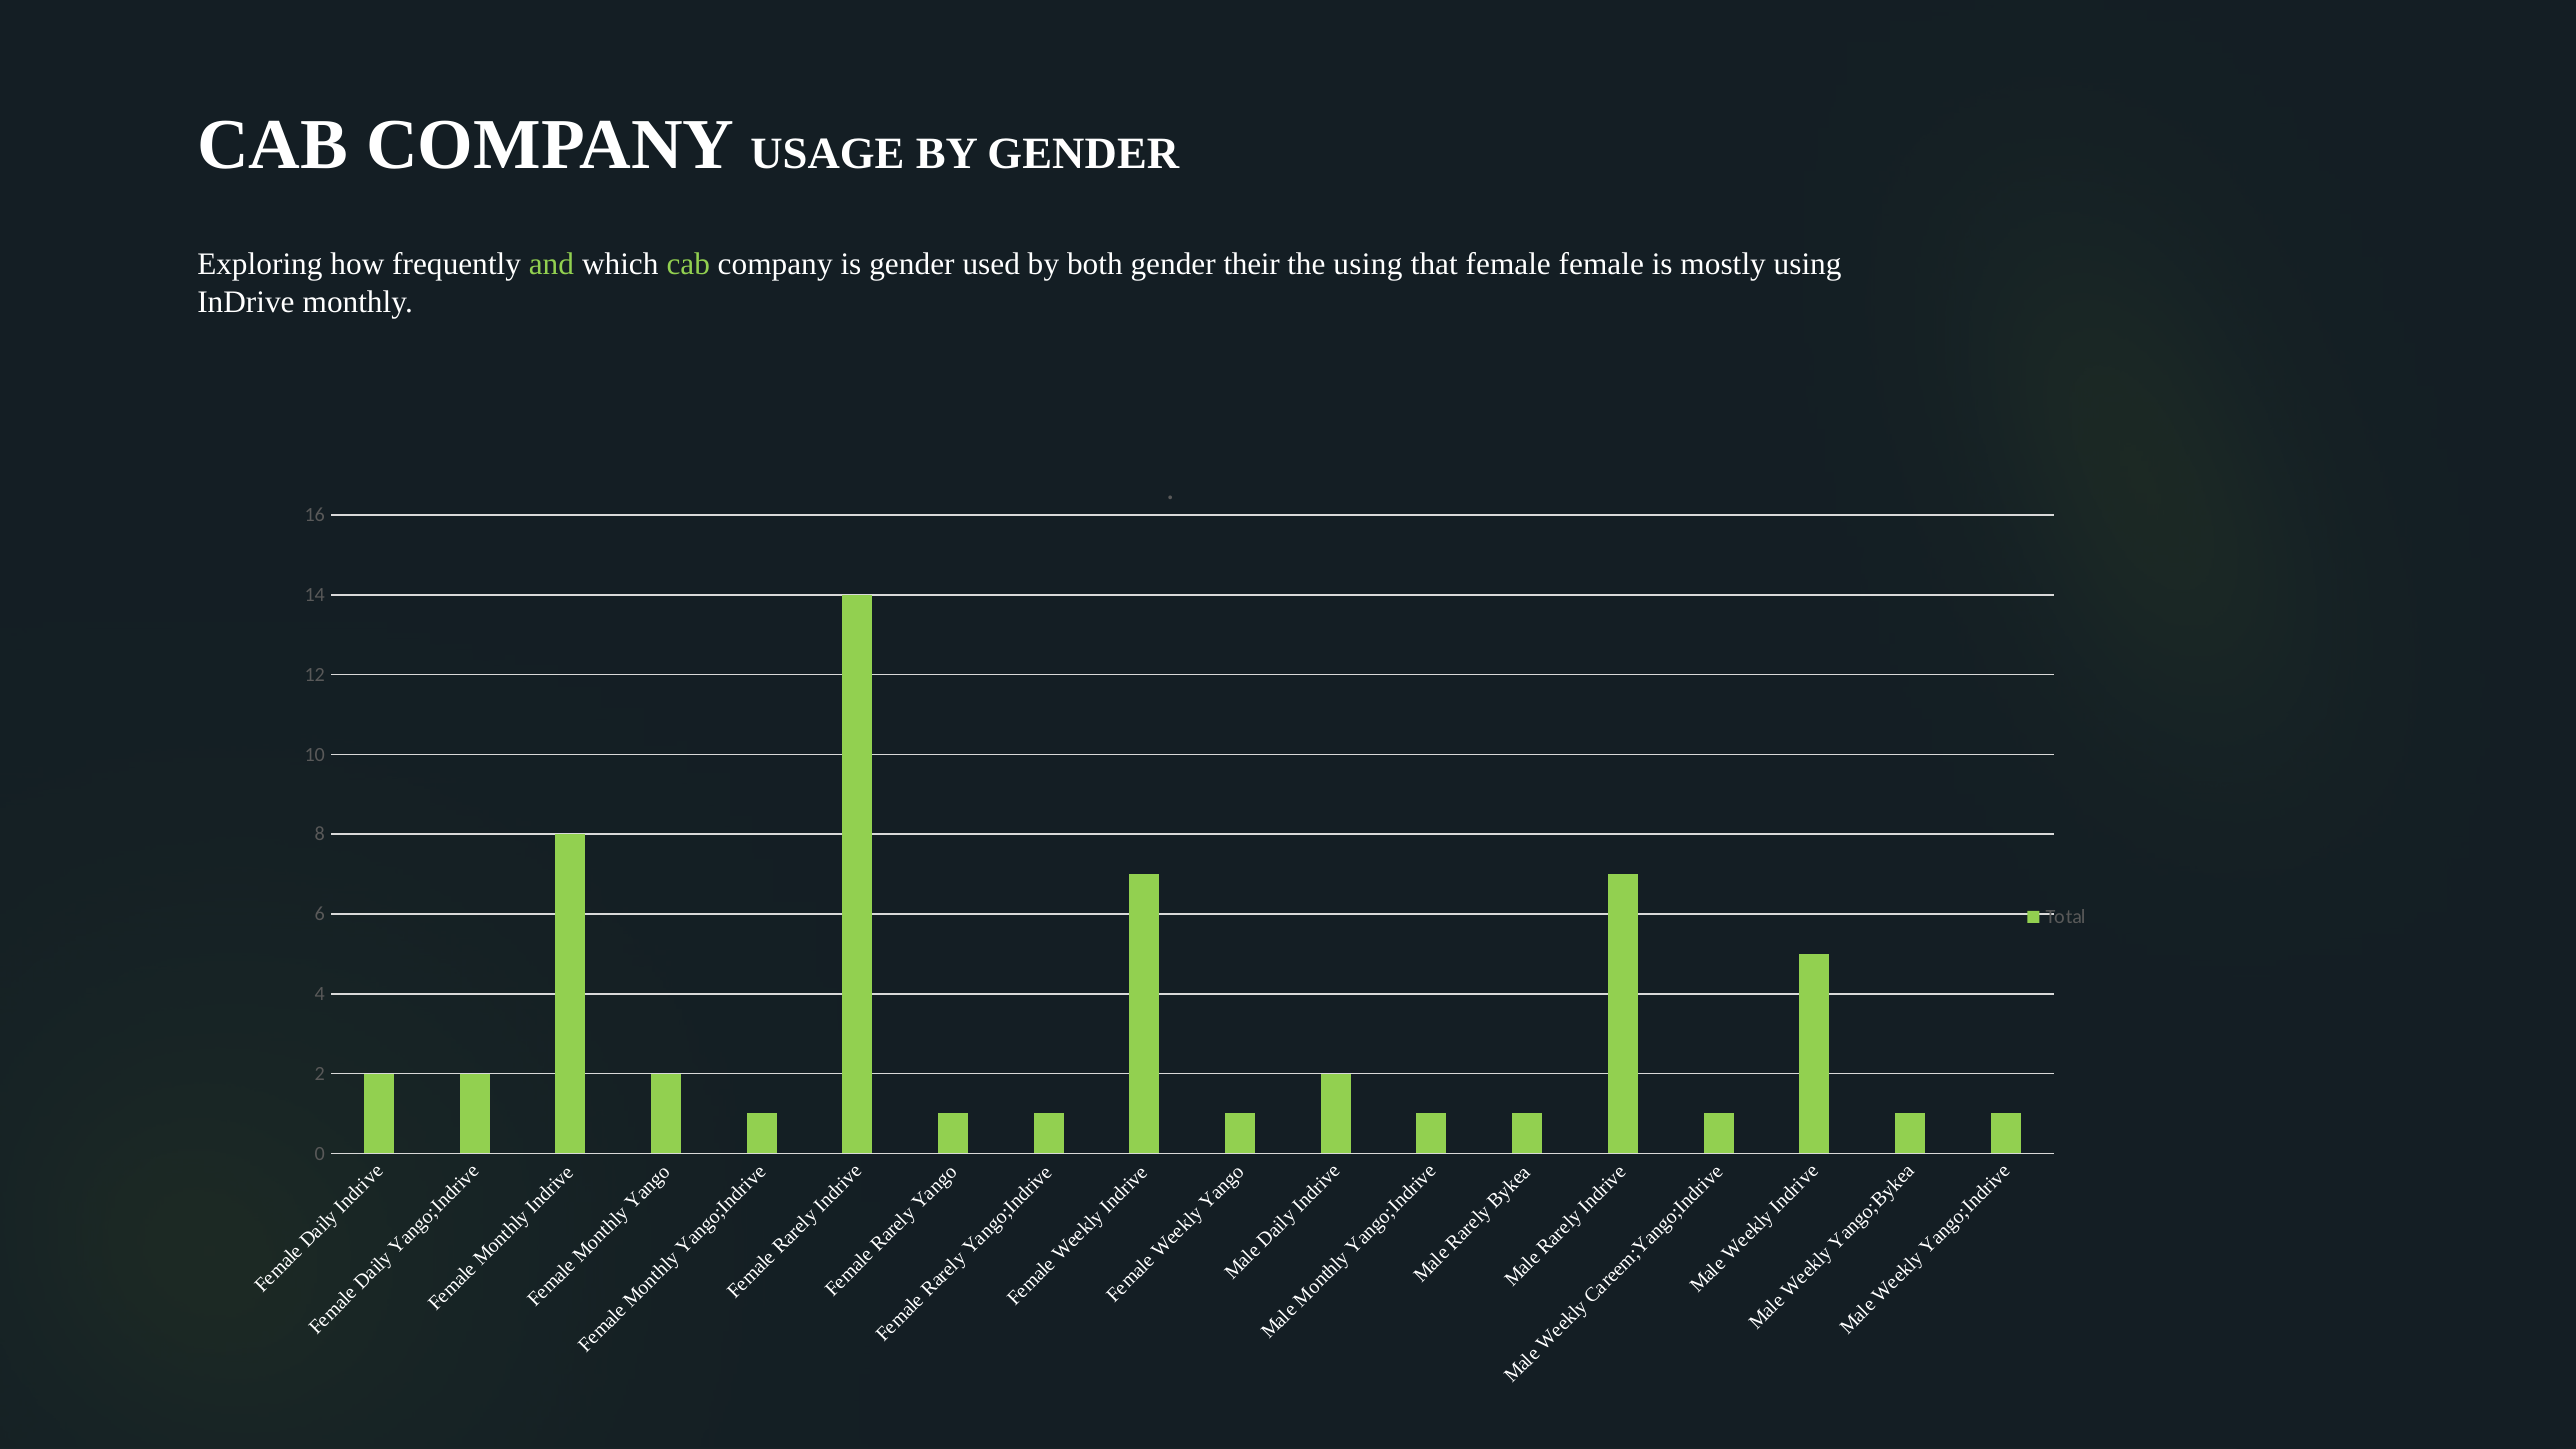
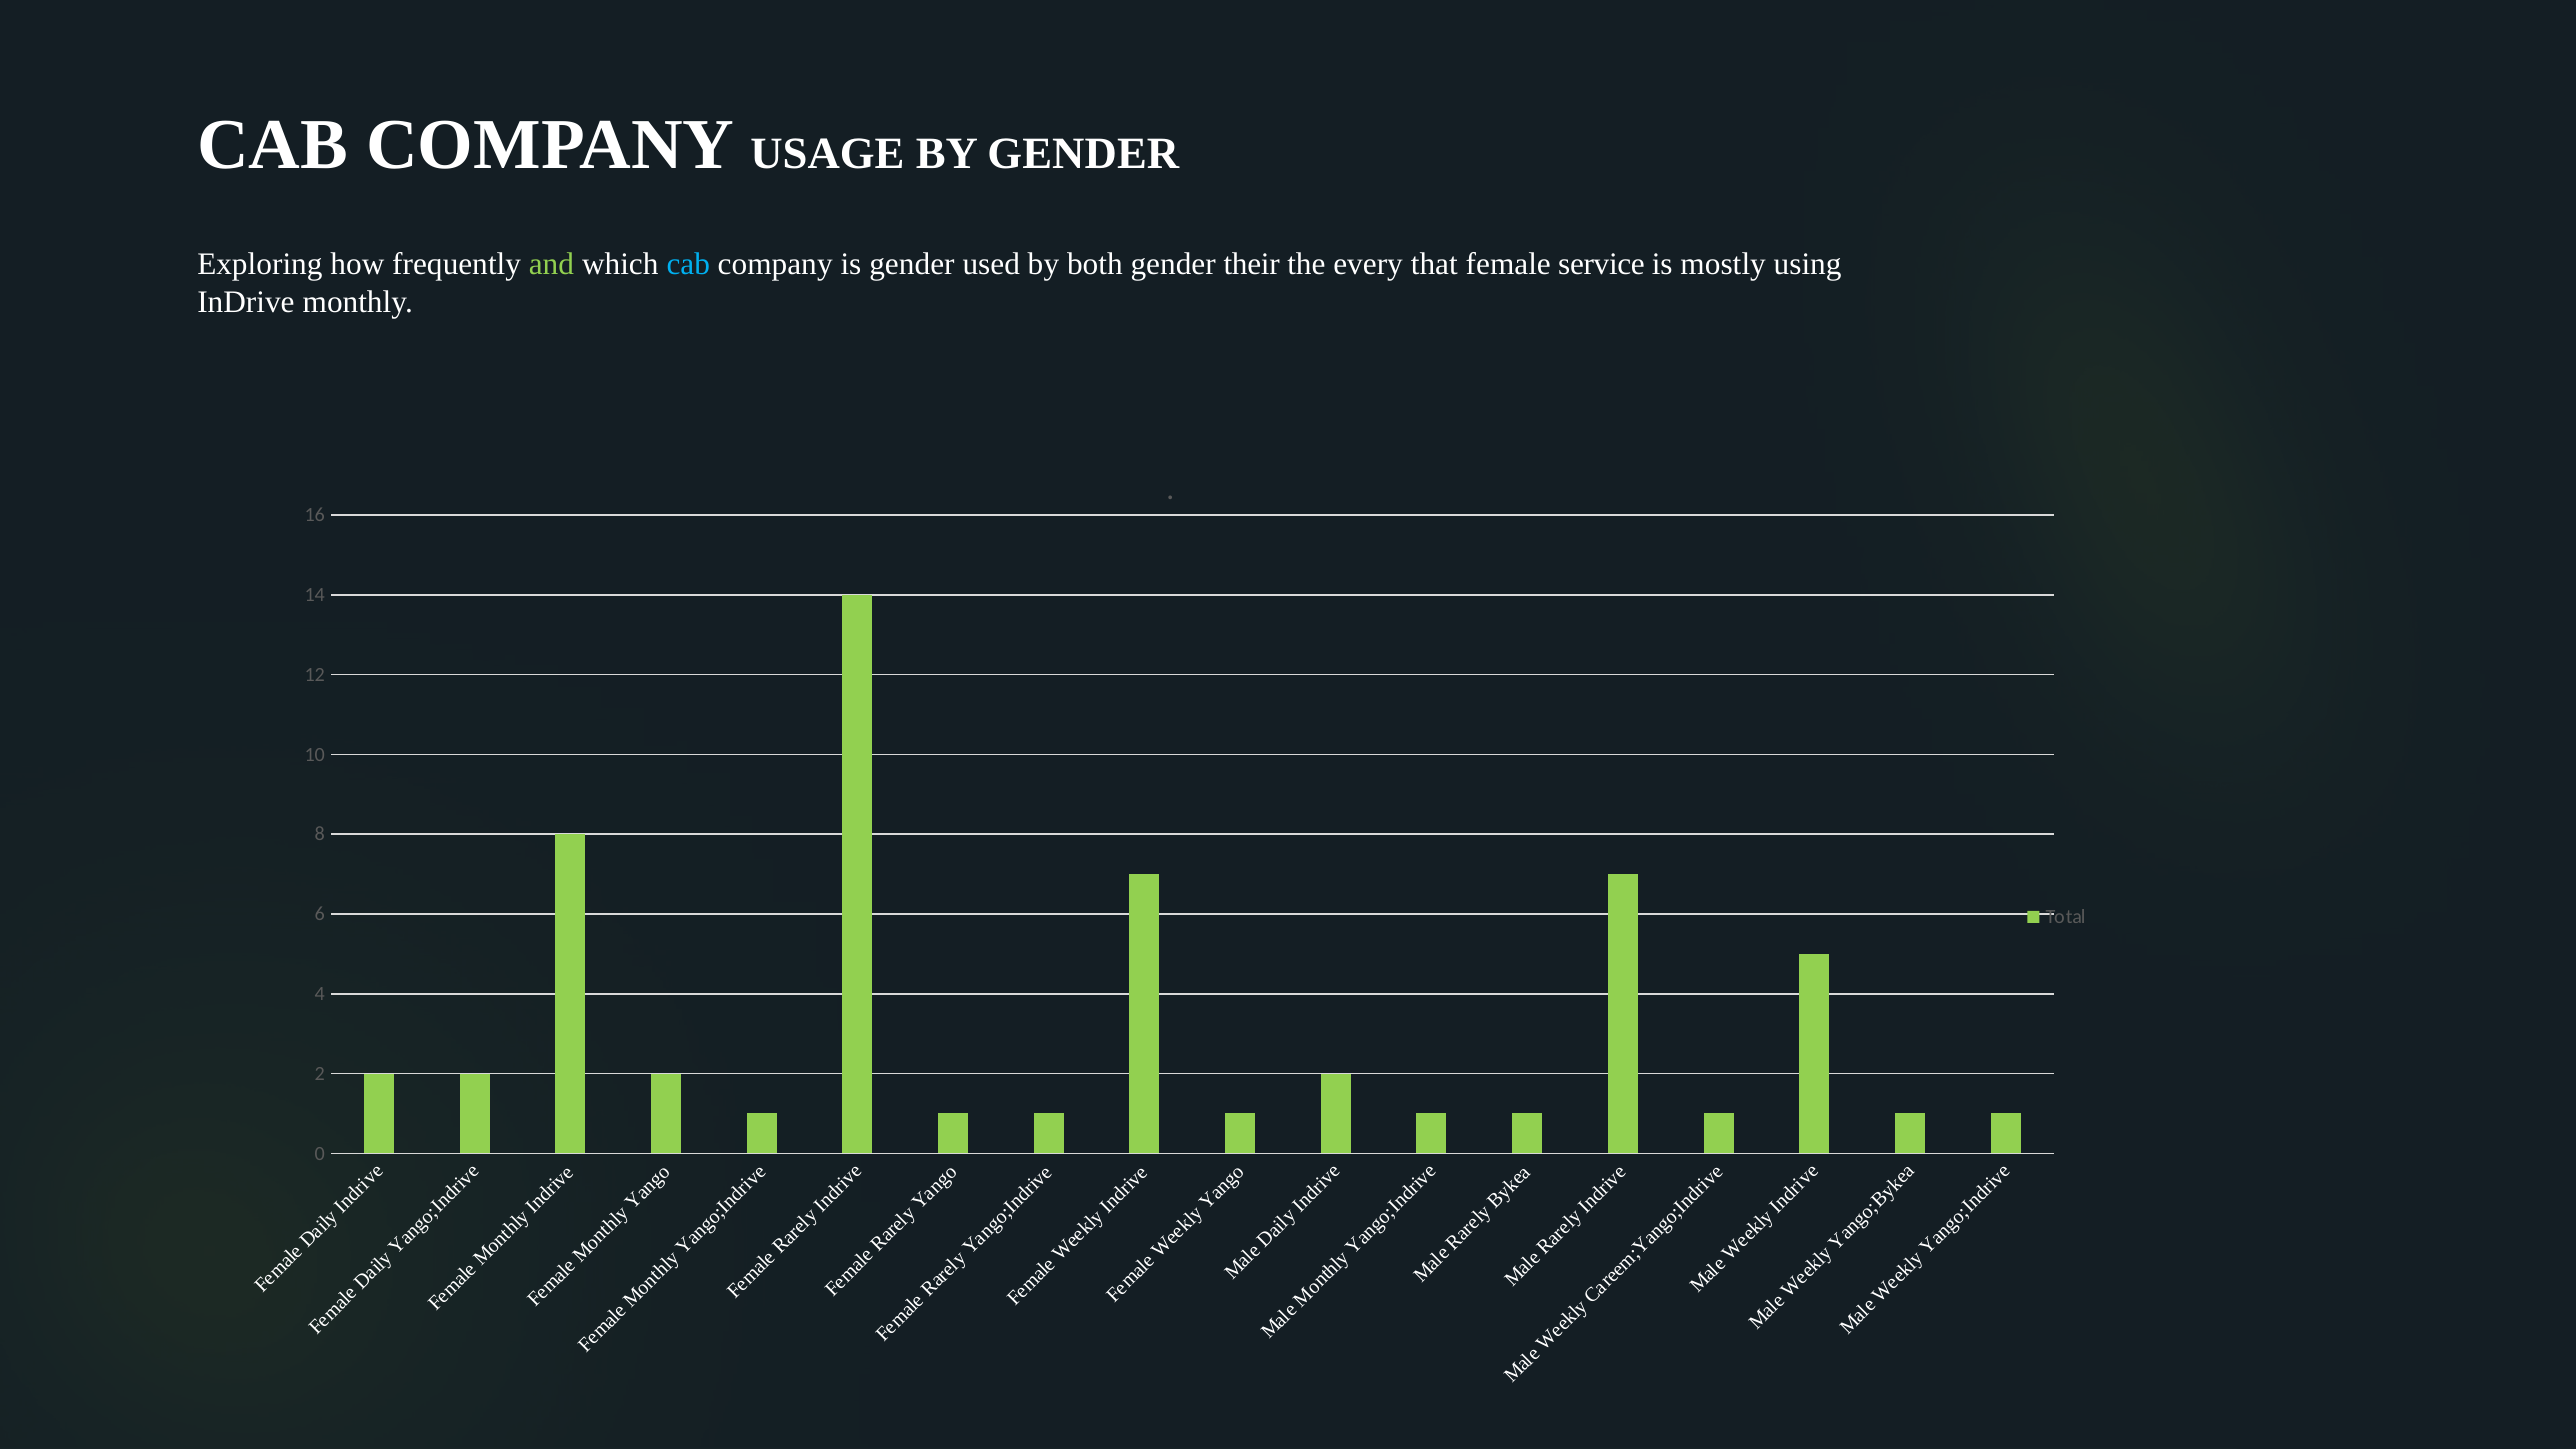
cab colour: light green -> light blue (688, 264)
the using: using -> every (1368, 264)
female female: female -> service (1601, 264)
